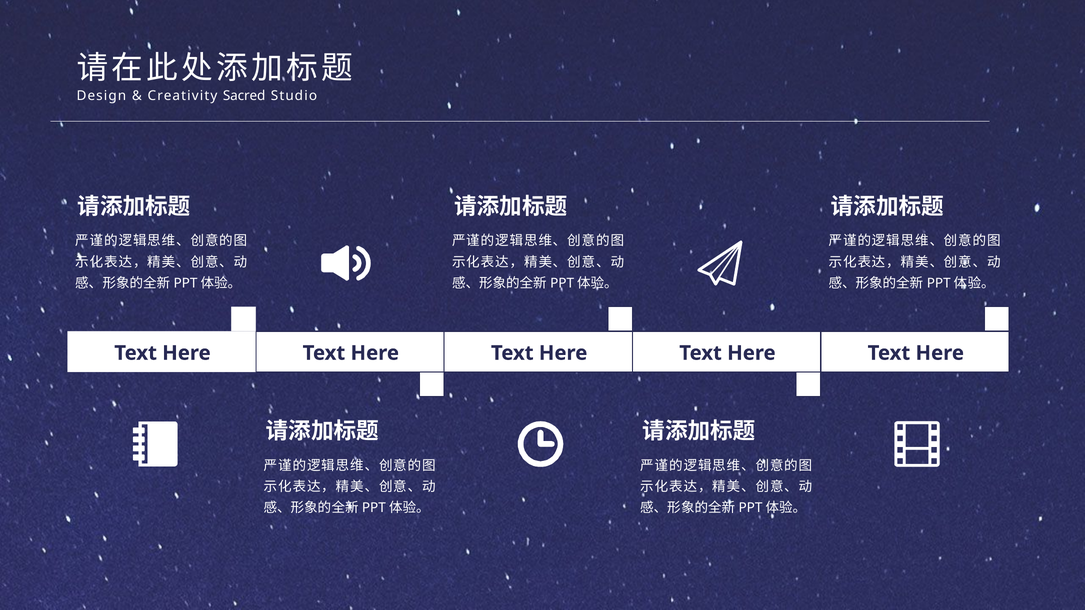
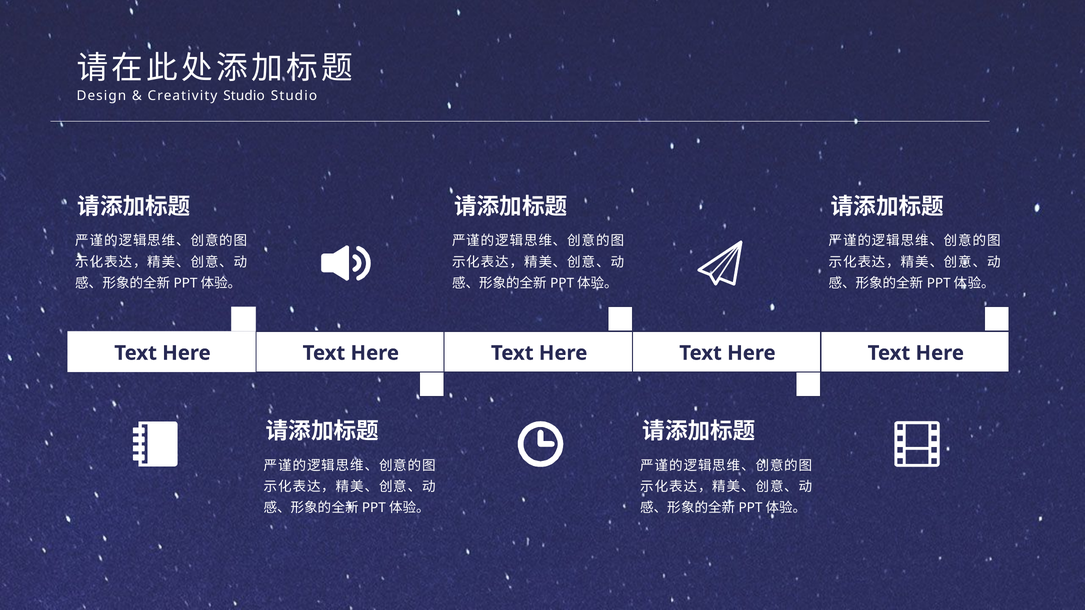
Creativity Sacred: Sacred -> Studio (244, 96)
